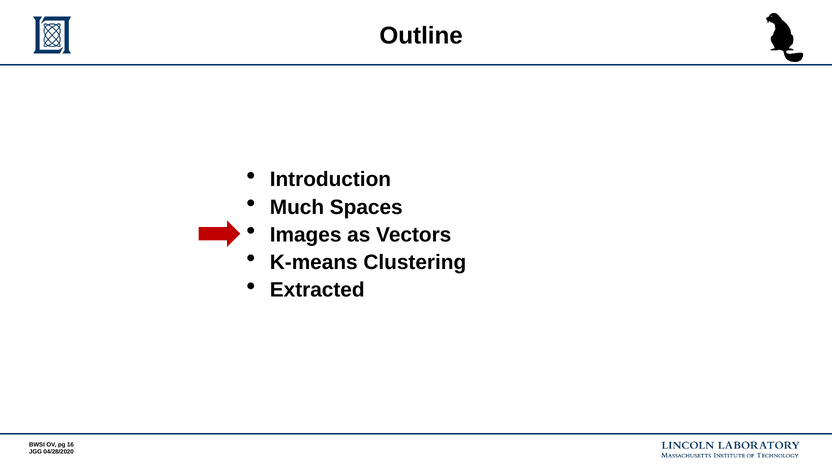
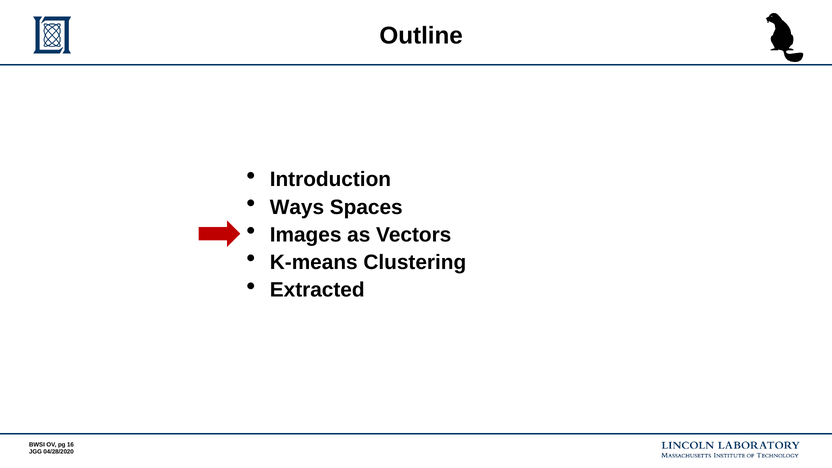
Much: Much -> Ways (297, 207)
